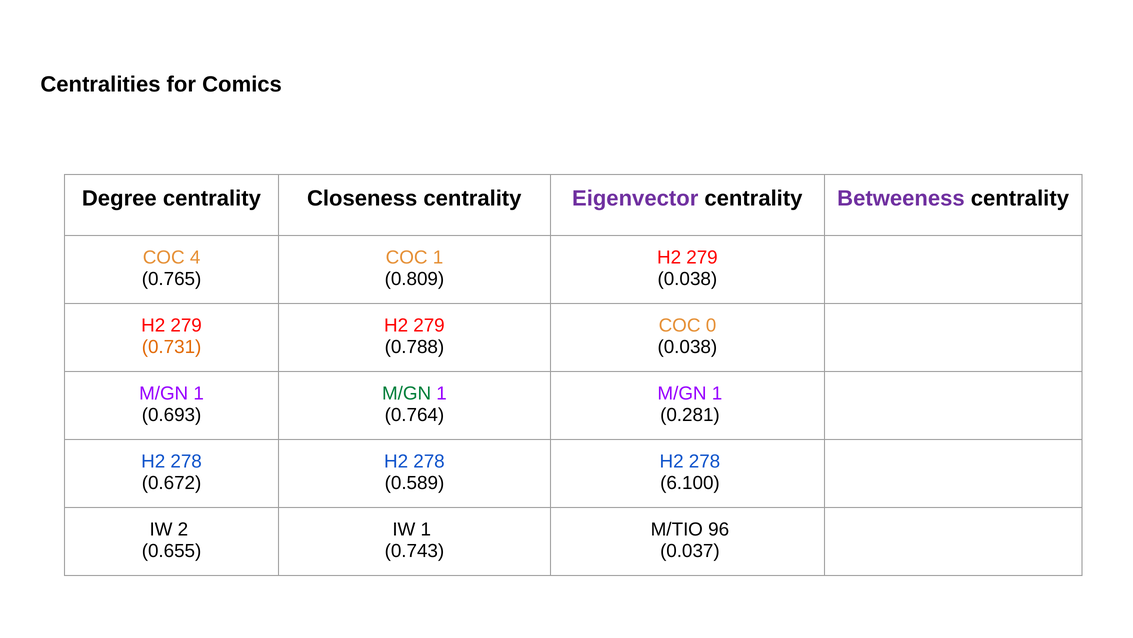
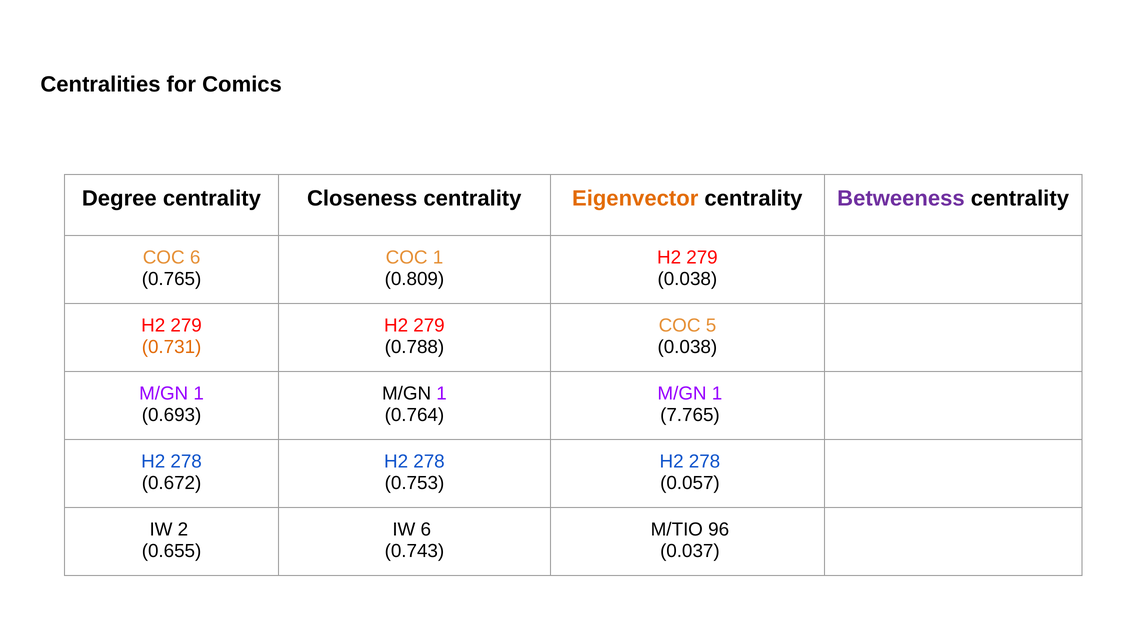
Eigenvector colour: purple -> orange (635, 198)
COC 4: 4 -> 6 (195, 257)
0: 0 -> 5 (711, 325)
M/GN colour: green -> black (407, 393)
0.281: 0.281 -> 7.765 (690, 414)
0.589: 0.589 -> 0.753 (414, 482)
6.100: 6.100 -> 0.057 (690, 482)
IW 1: 1 -> 6 (426, 529)
